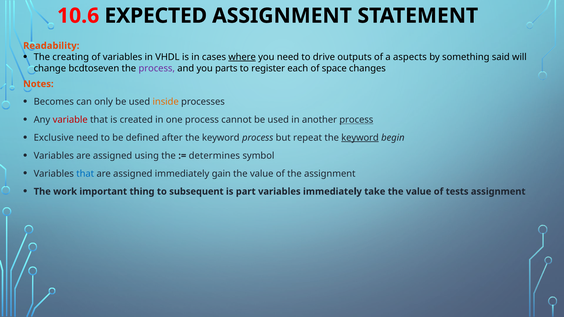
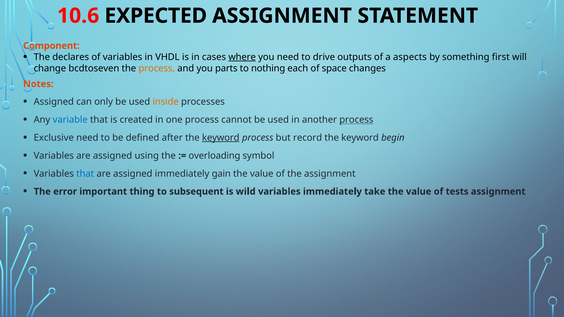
Readability: Readability -> Component (51, 46)
creating: creating -> declares (71, 57)
said: said -> first (501, 57)
process colour: purple -> orange (157, 68)
register: register -> nothing (268, 68)
Becomes: Becomes -> Assigned (54, 102)
variable colour: red -> blue (70, 120)
keyword underline: none -> present (221, 138)
repeat: repeat -> record (308, 138)
keyword underline: present -> none (360, 138)
determines: determines -> overloading (214, 156)
work: work -> error (65, 192)
part: part -> wild (246, 192)
